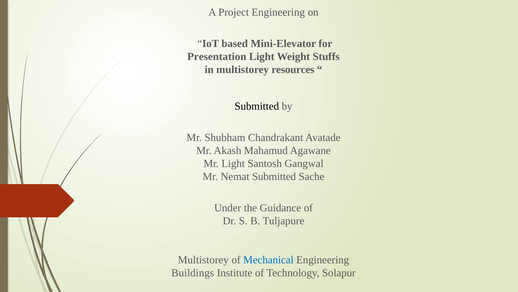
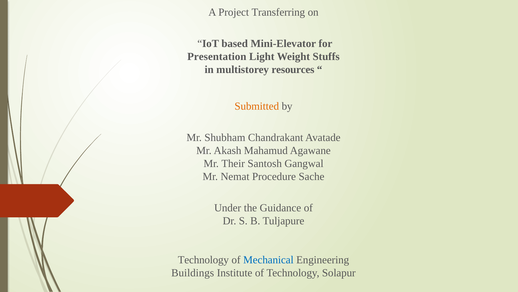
Project Engineering: Engineering -> Transferring (278, 12)
Submitted colour: black -> orange (257, 106)
Mr Light: Light -> Their (233, 163)
Nemat Submitted: Submitted -> Procedure (274, 176)
Multistorey: Multistorey -> Technology (203, 259)
